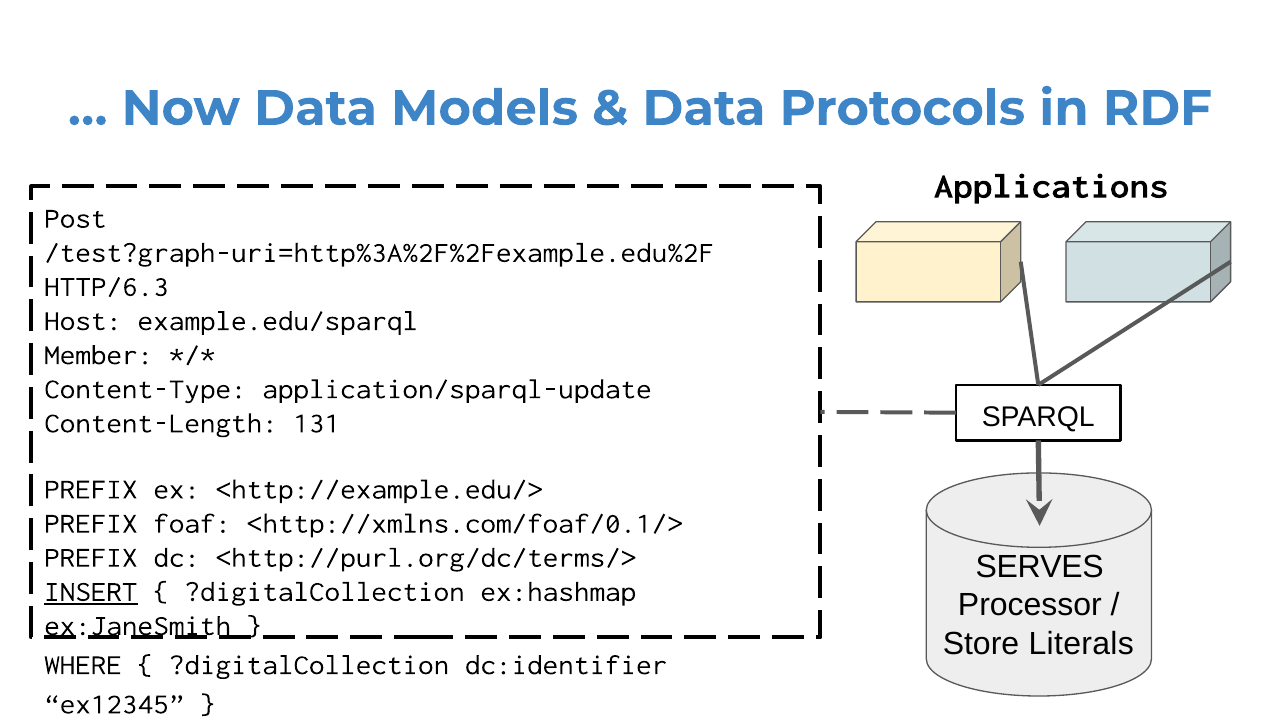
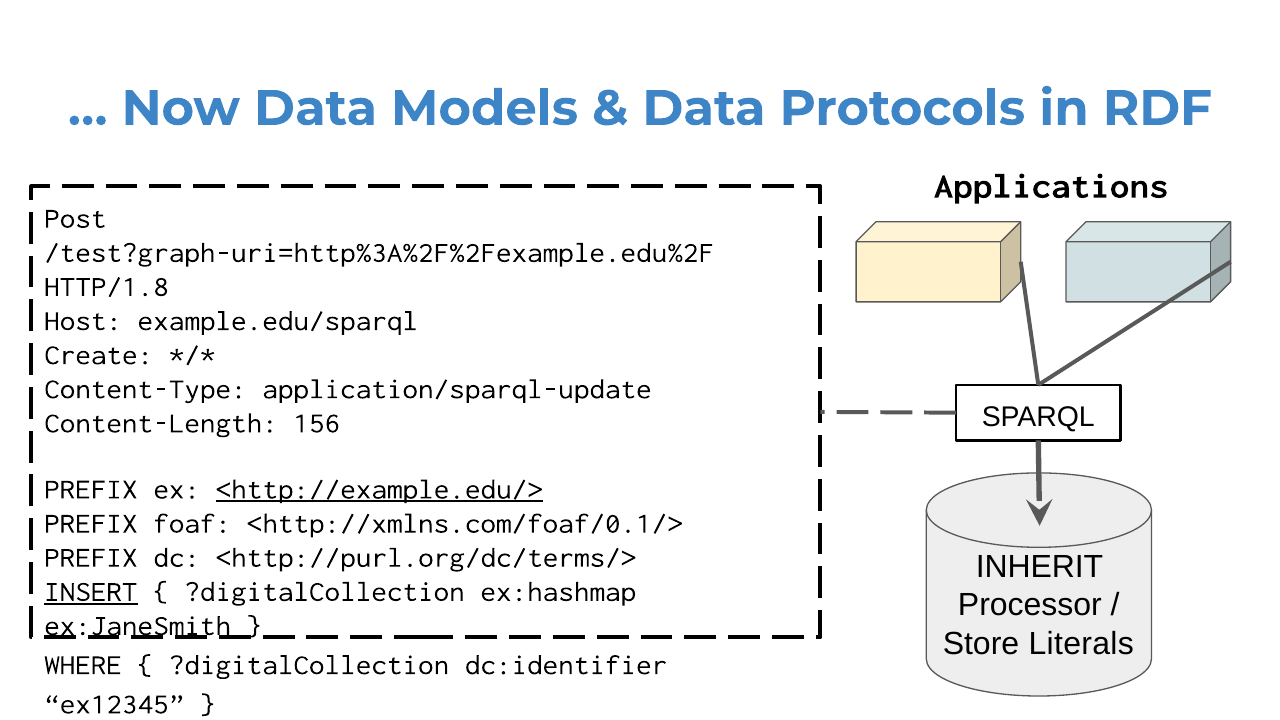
HTTP/6.3: HTTP/6.3 -> HTTP/1.8 (107, 287)
Member: Member -> Create (99, 355)
131: 131 -> 156 (317, 423)
<http://example.edu/> underline: none -> present (379, 489)
SERVES: SERVES -> INHERIT (1040, 567)
